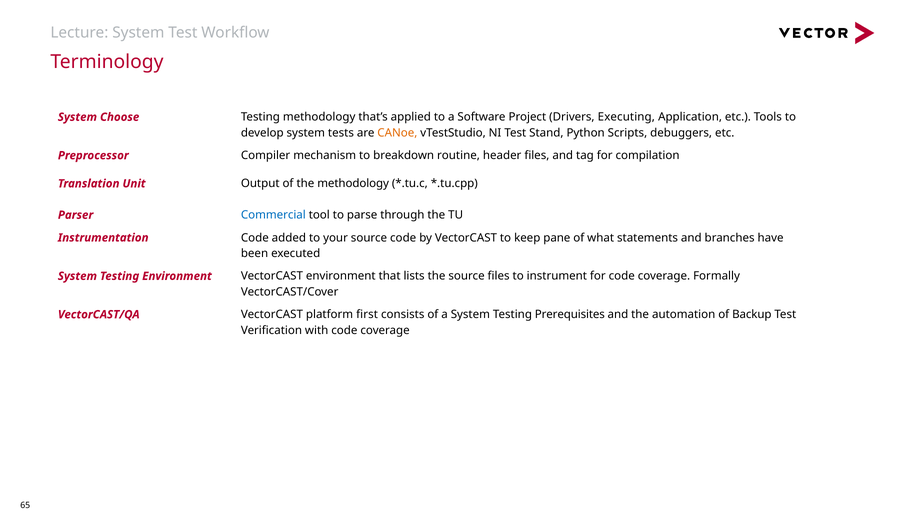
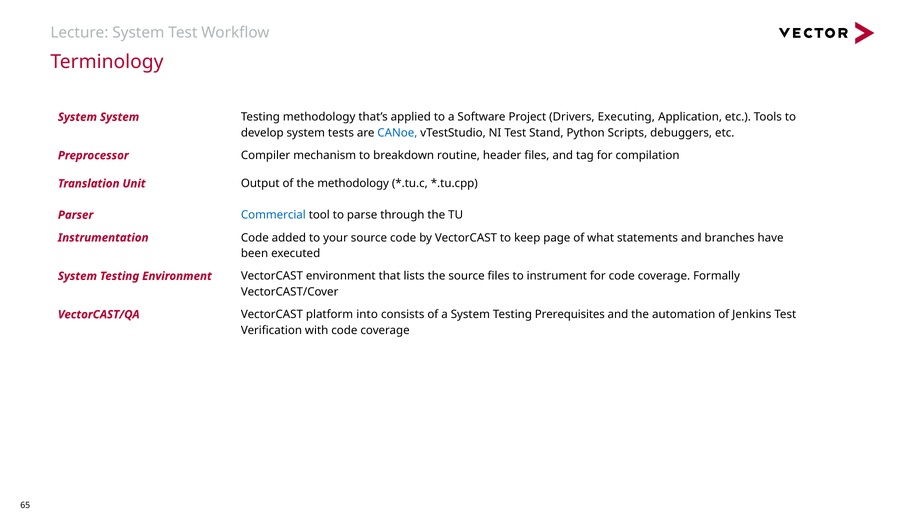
System Choose: Choose -> System (120, 117)
CANoe colour: orange -> blue (397, 133)
pane: pane -> page (557, 238)
first: first -> into (367, 314)
Backup: Backup -> Jenkins (752, 314)
